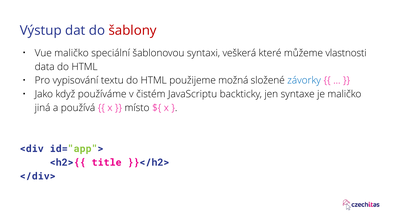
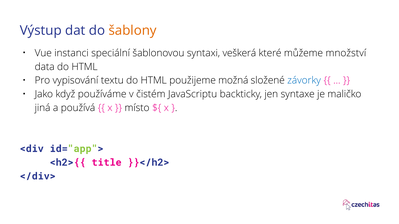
šablony colour: red -> orange (133, 30)
Vue maličko: maličko -> instanci (71, 53)
vlastnosti: vlastnosti -> množství (346, 53)
